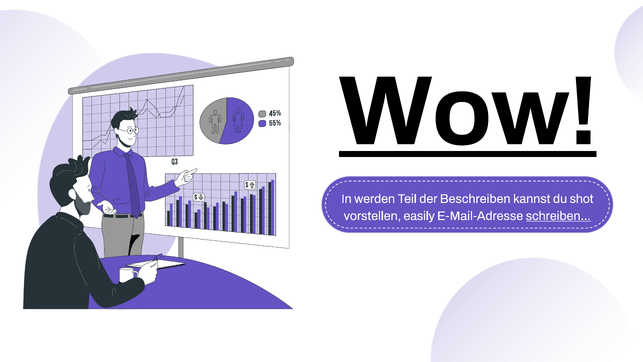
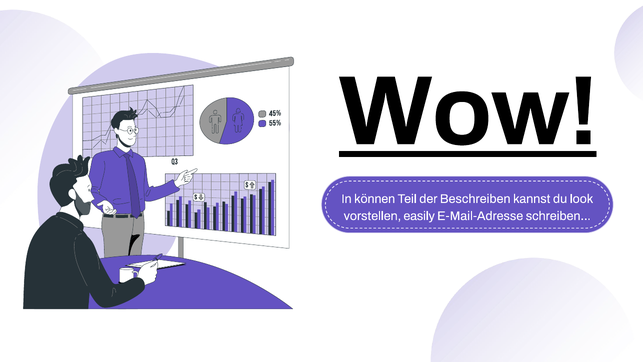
werden: werden -> können (375, 199)
shot: shot -> look (582, 199)
schreiben underline: present -> none (558, 216)
